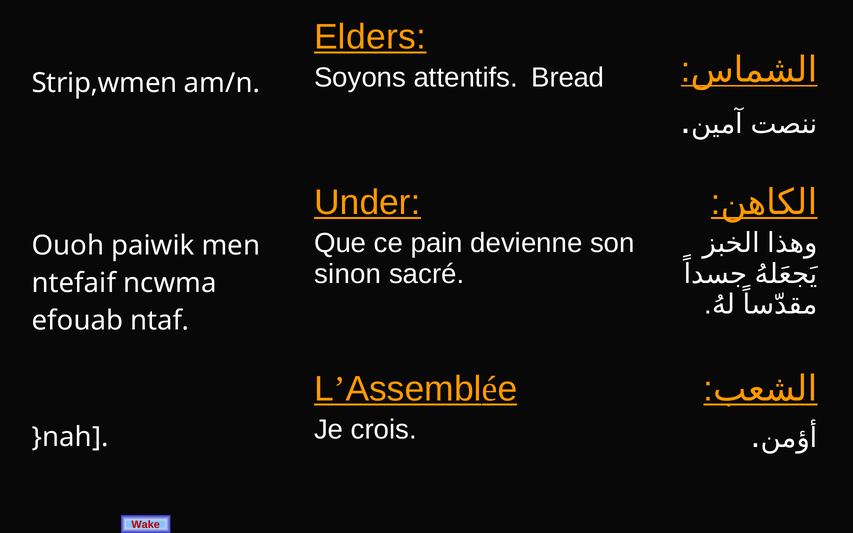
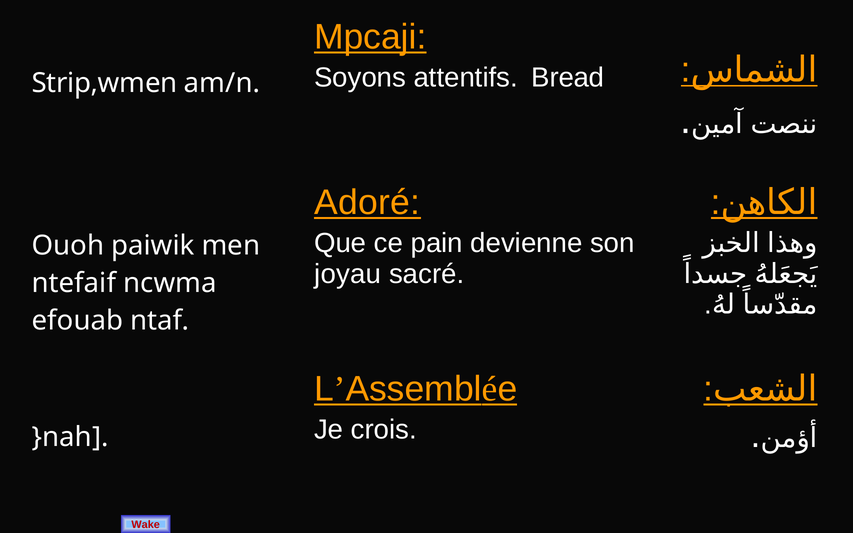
Elders: Elders -> Mpcaji (370, 37)
Under: Under -> Adoré (367, 203)
sinon: sinon -> joyau (348, 274)
